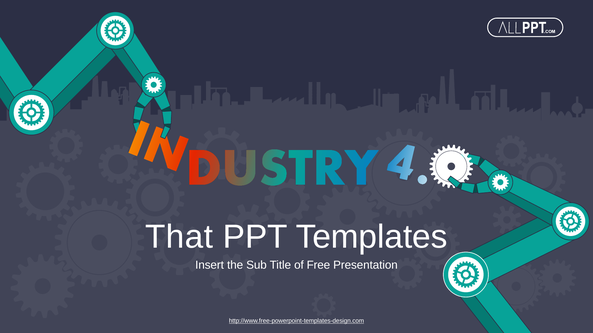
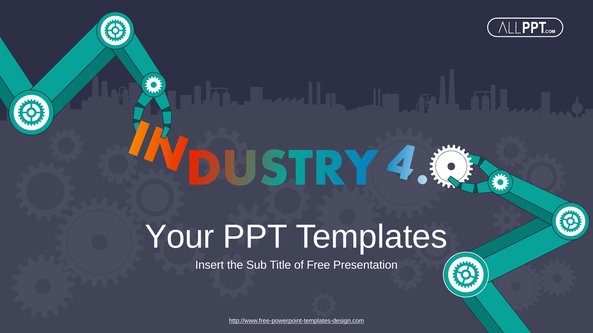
That: That -> Your (179, 237)
